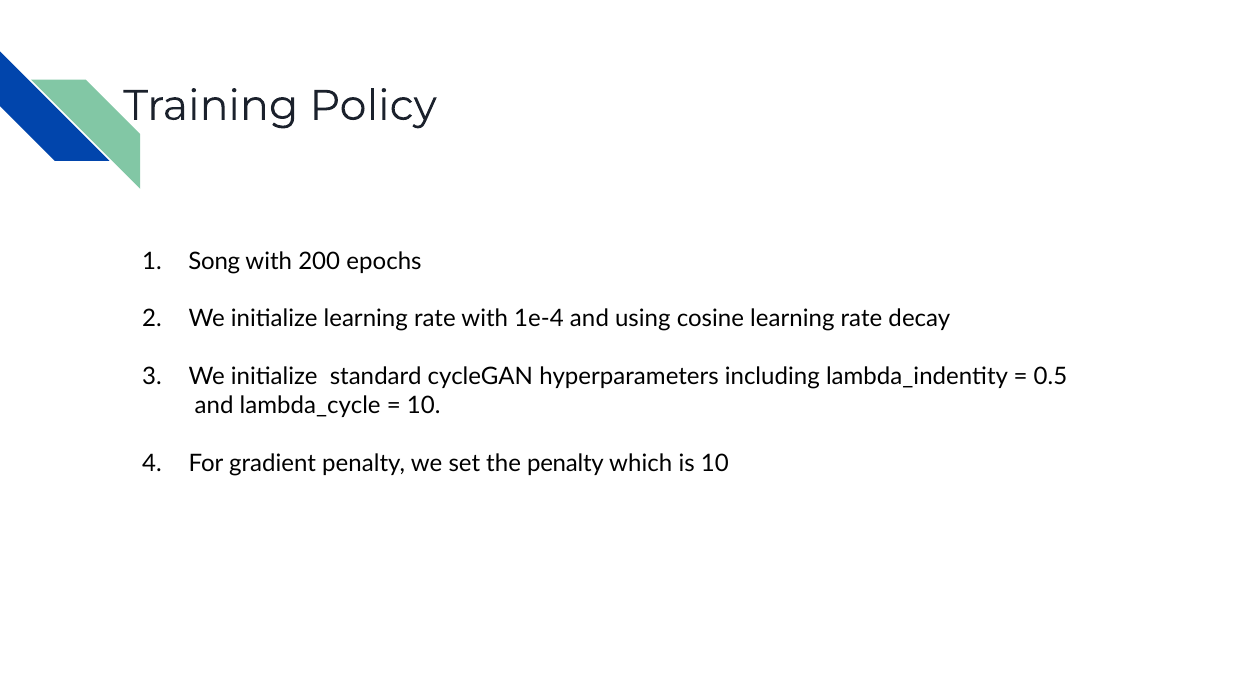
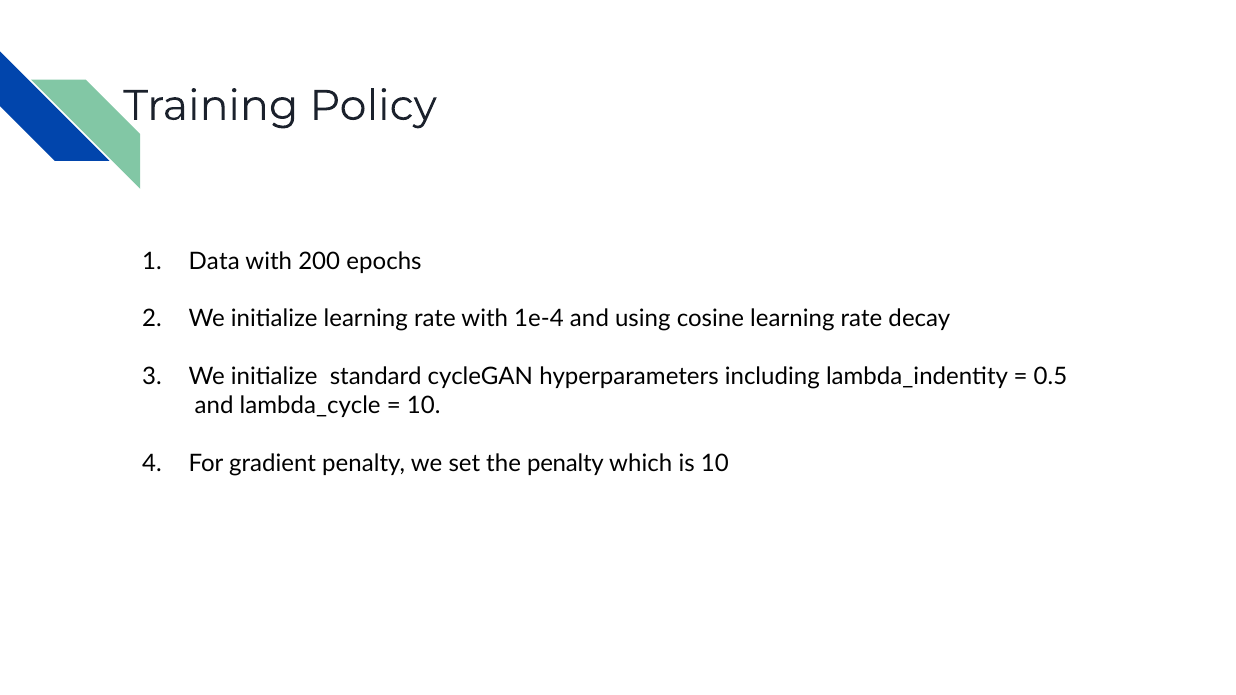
Song: Song -> Data (214, 261)
